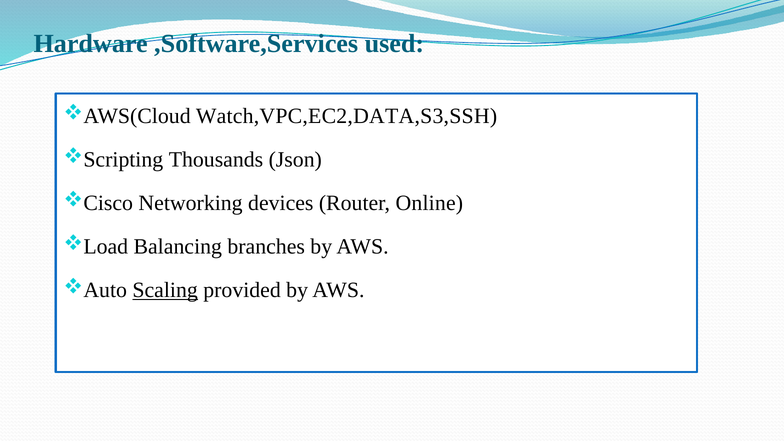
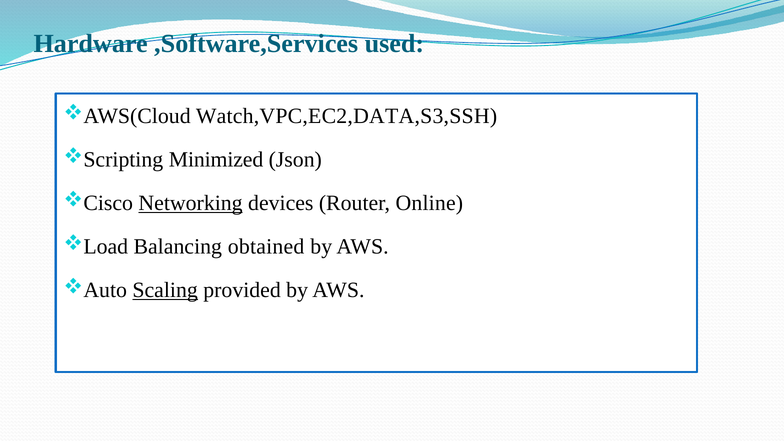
Thousands: Thousands -> Minimized (216, 160)
Networking underline: none -> present (191, 203)
branches: branches -> obtained (266, 247)
